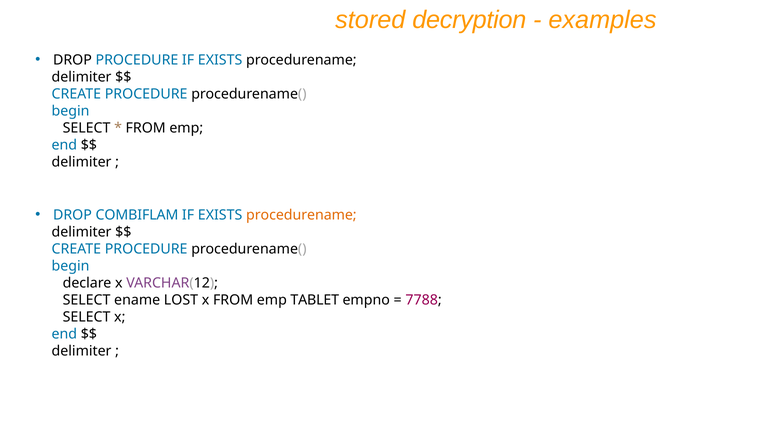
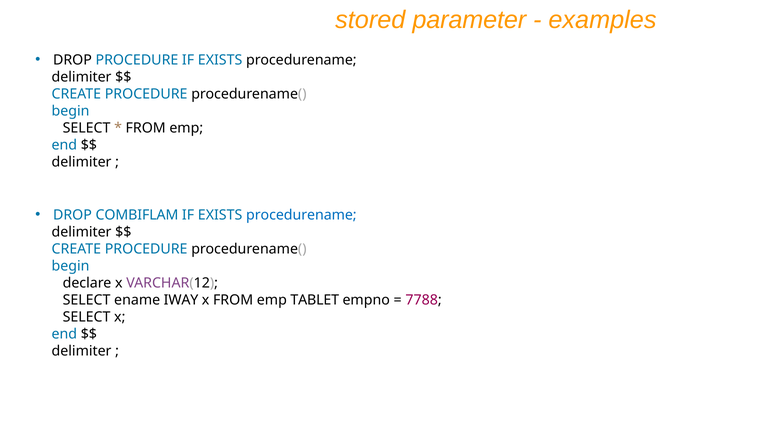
decryption: decryption -> parameter (469, 20)
procedurename colour: orange -> blue (301, 215)
LOST: LOST -> IWAY (181, 300)
